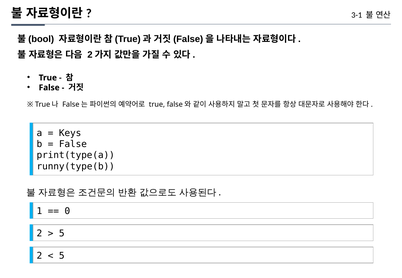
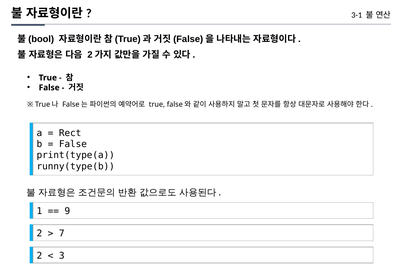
Keys: Keys -> Rect (70, 133)
0: 0 -> 9 (67, 211)
5: 5 -> 7 (62, 234)
5: 5 -> 3 (62, 256)
